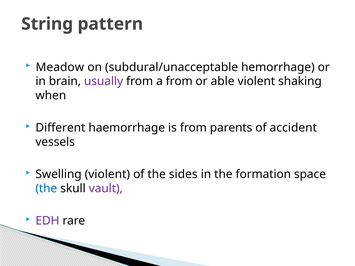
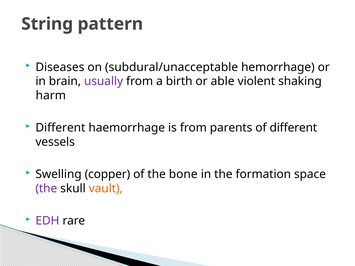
Meadow: Meadow -> Diseases (60, 67)
a from: from -> birth (179, 81)
when: when -> harm (51, 96)
of accident: accident -> different (293, 128)
Swelling violent: violent -> copper (107, 174)
sides: sides -> bone (183, 174)
the colour: blue -> purple (46, 189)
vault colour: purple -> orange (106, 189)
